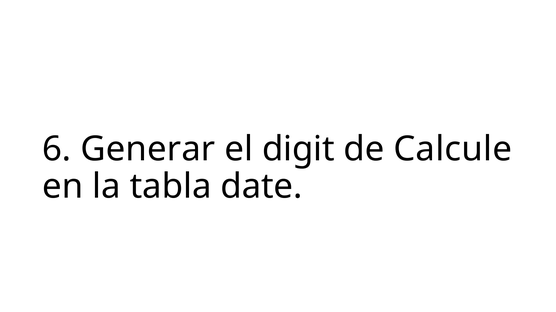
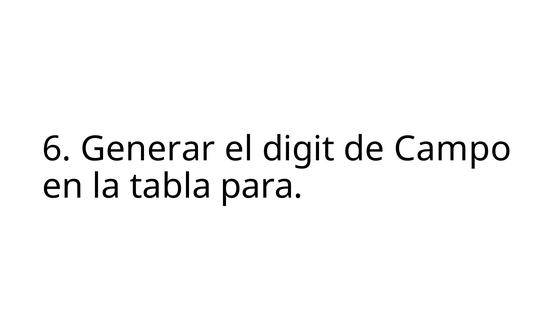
Calcule: Calcule -> Campo (453, 149)
date: date -> para (262, 187)
